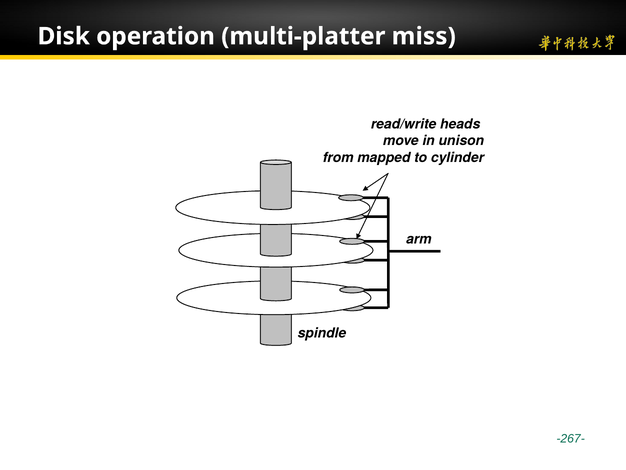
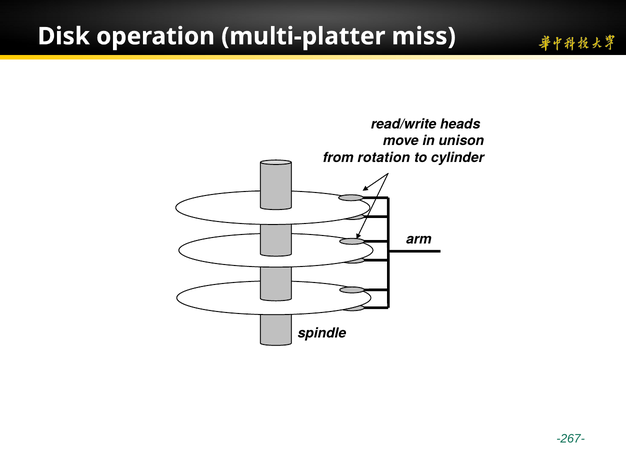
mapped: mapped -> rotation (384, 157)
